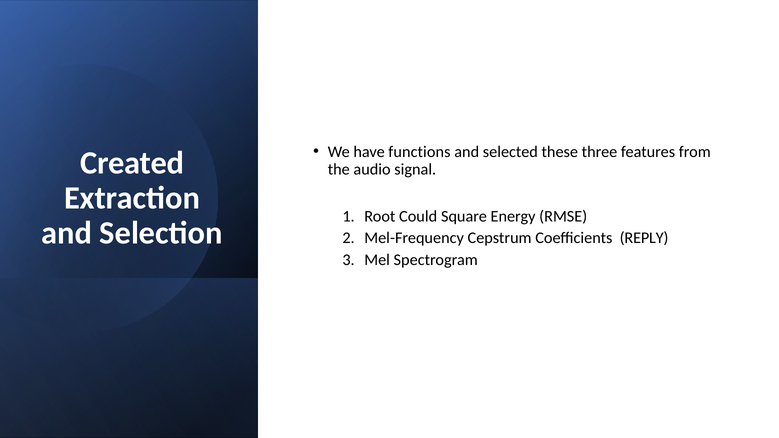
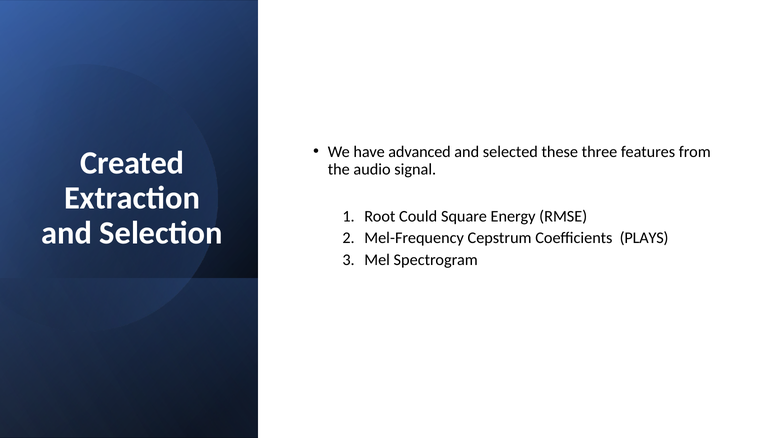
functions: functions -> advanced (420, 152)
REPLY: REPLY -> PLAYS (644, 238)
